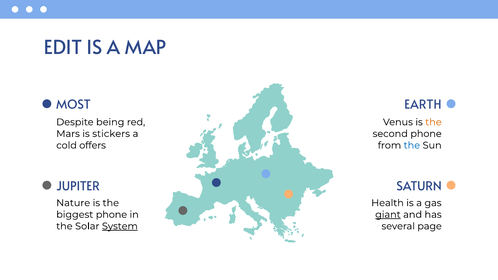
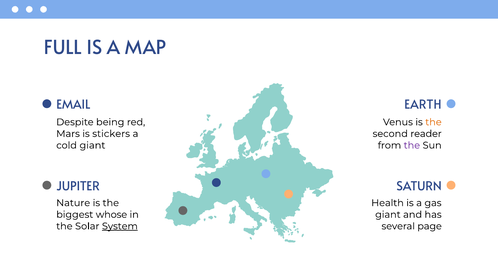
EDIT: EDIT -> FULL (63, 48)
MOST: MOST -> EMAIL (73, 105)
second phone: phone -> reader (426, 134)
cold offers: offers -> giant (92, 145)
the colour: blue -> purple (412, 145)
biggest phone: phone -> whose (111, 215)
giant underline: present -> none (388, 215)
